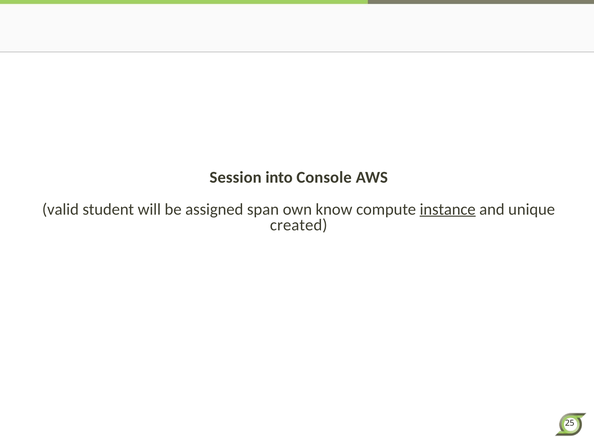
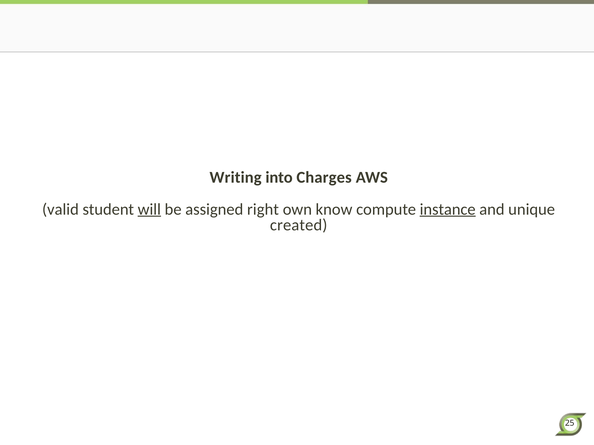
Session: Session -> Writing (236, 178)
Console: Console -> Charges (324, 178)
will underline: none -> present (149, 209)
span: span -> right (263, 209)
